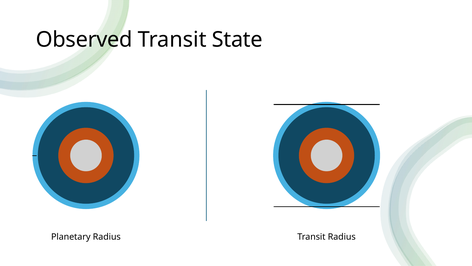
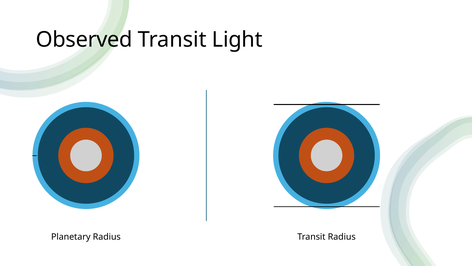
State: State -> Light (237, 40)
